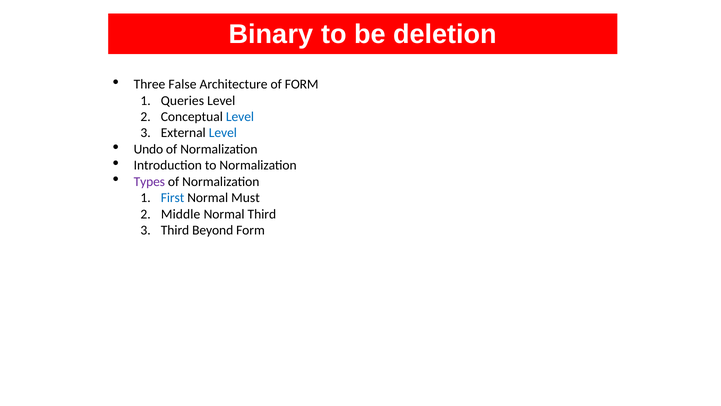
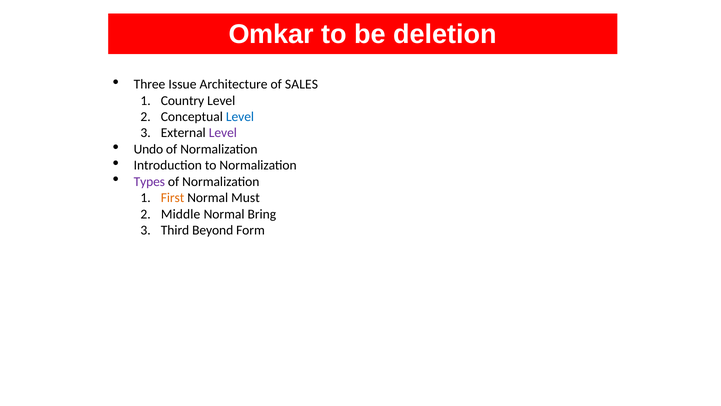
Binary: Binary -> Omkar (271, 34)
False: False -> Issue (182, 84)
of FORM: FORM -> SALES (302, 84)
Queries: Queries -> Country (182, 100)
Level colour: blue -> purple (223, 133)
First colour: blue -> orange (173, 198)
Normal Third: Third -> Bring (262, 214)
